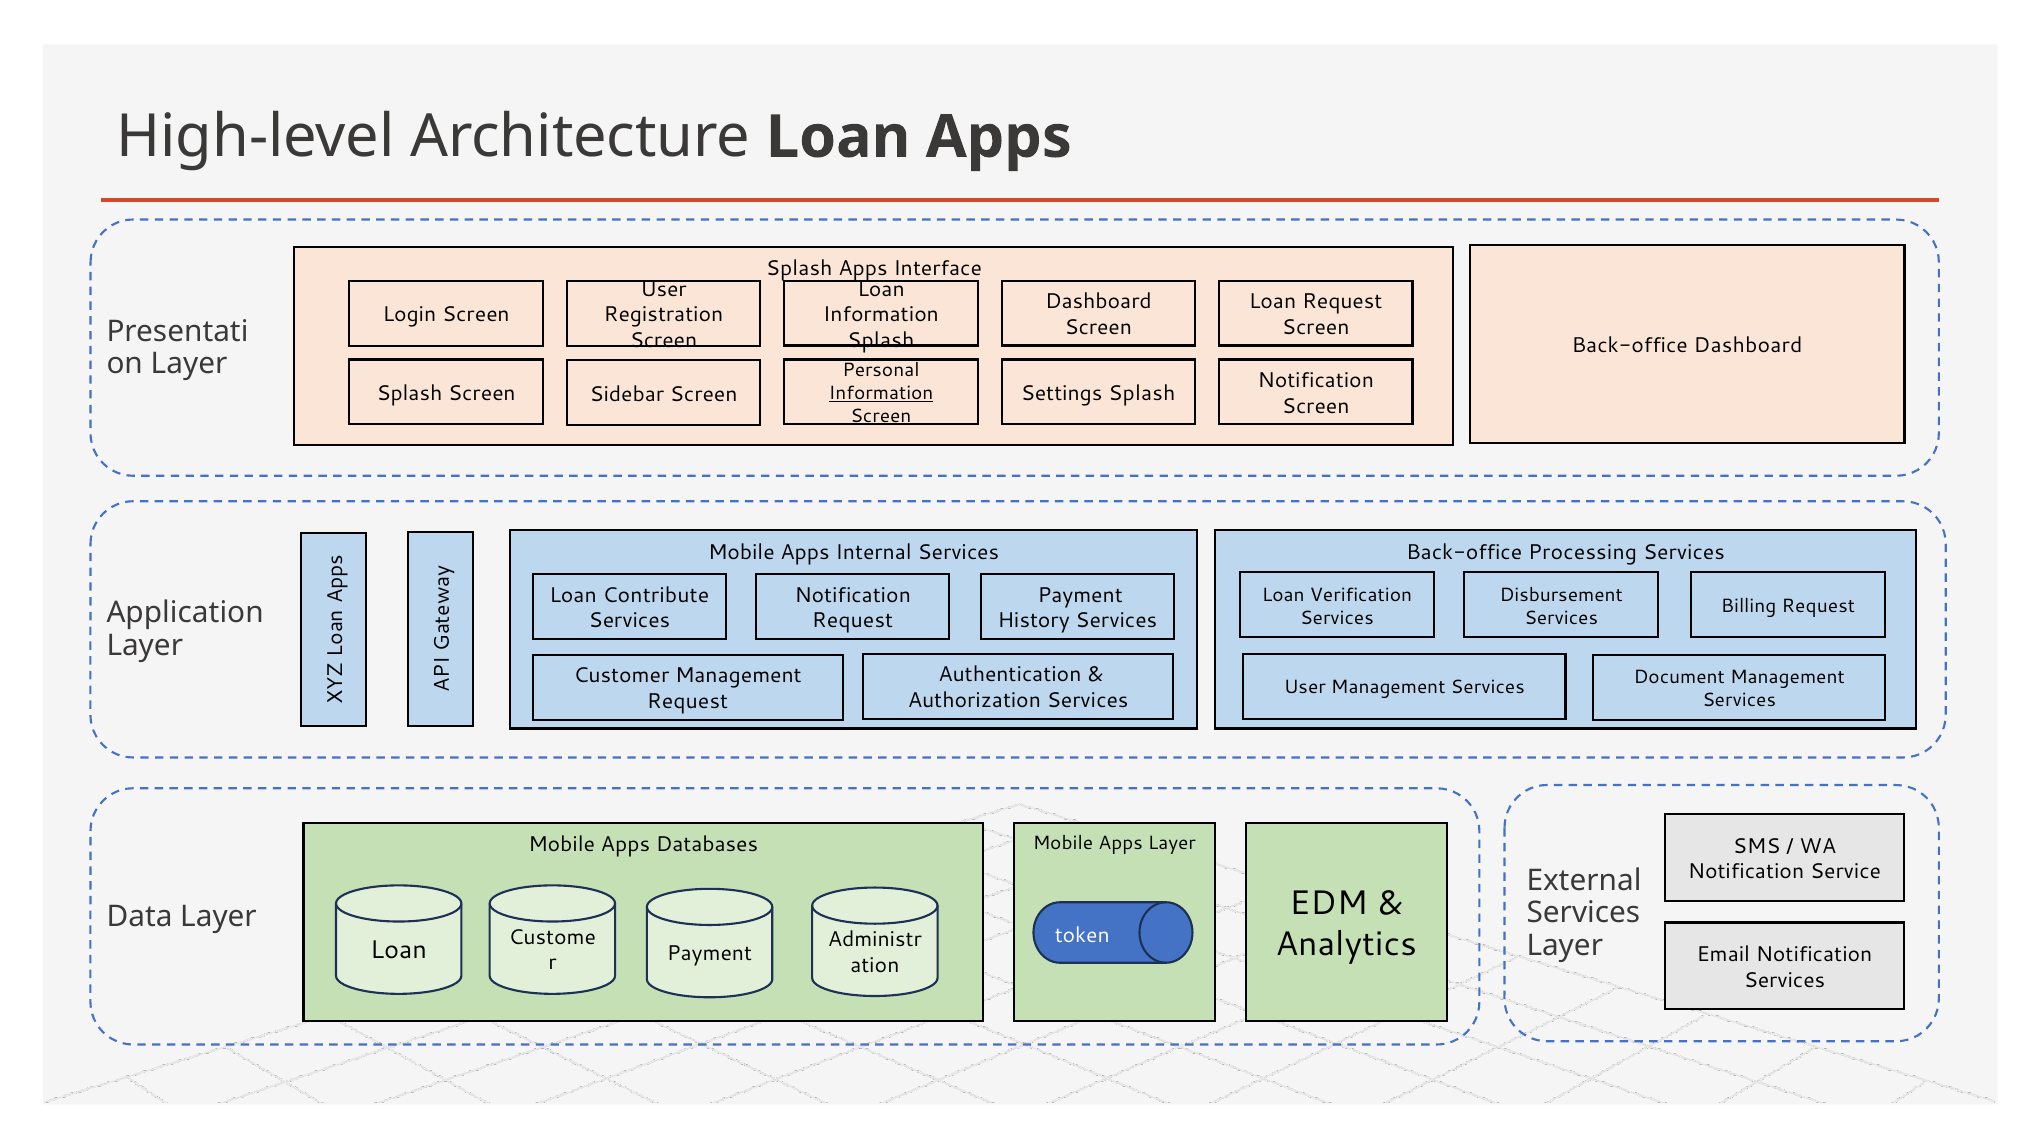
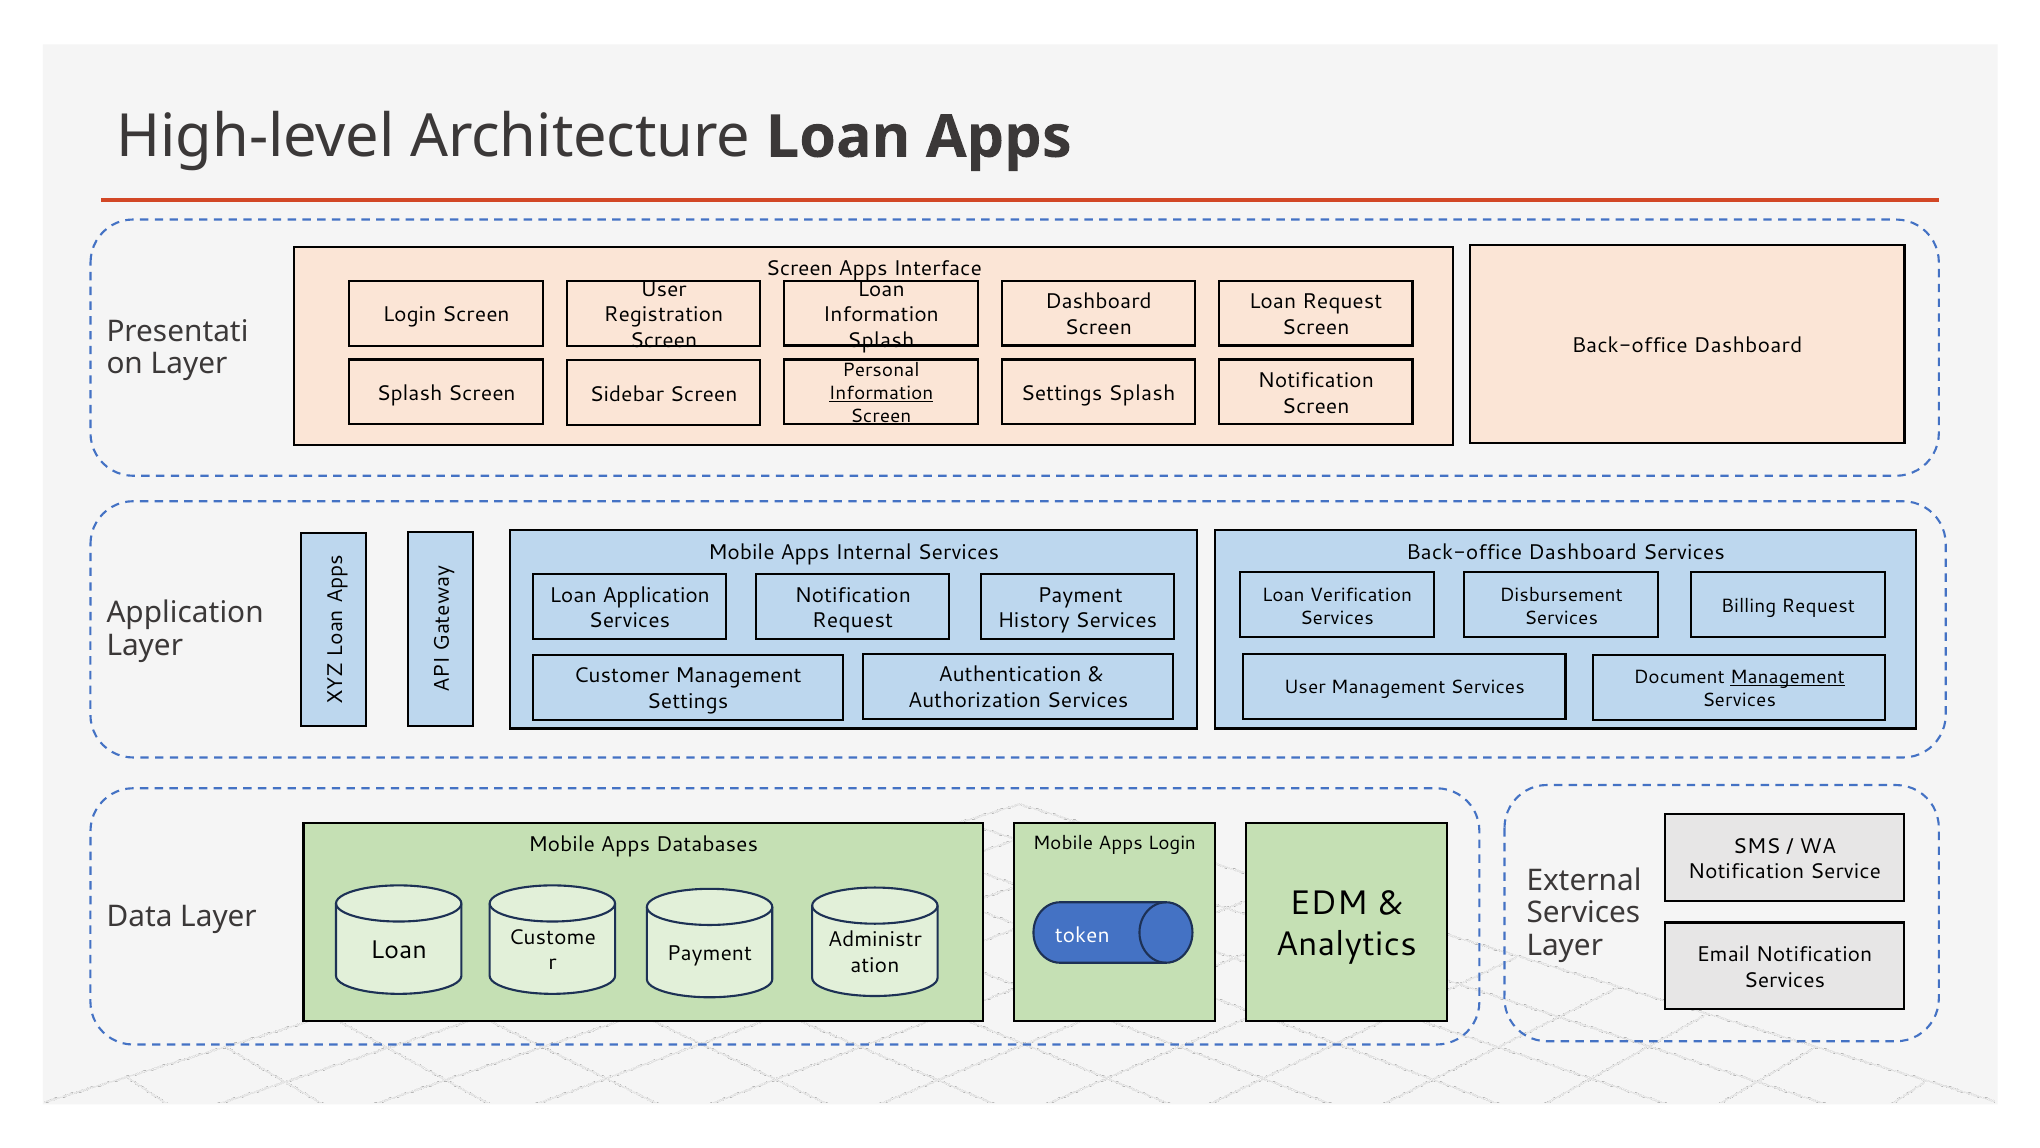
Splash: Splash -> Screen (799, 269)
Processing: Processing -> Dashboard (1583, 552)
Loan Contribute: Contribute -> Application (656, 595)
Management underline: none -> present (1787, 677)
Request: Request -> Settings (688, 701)
Apps Layer: Layer -> Login (1172, 843)
